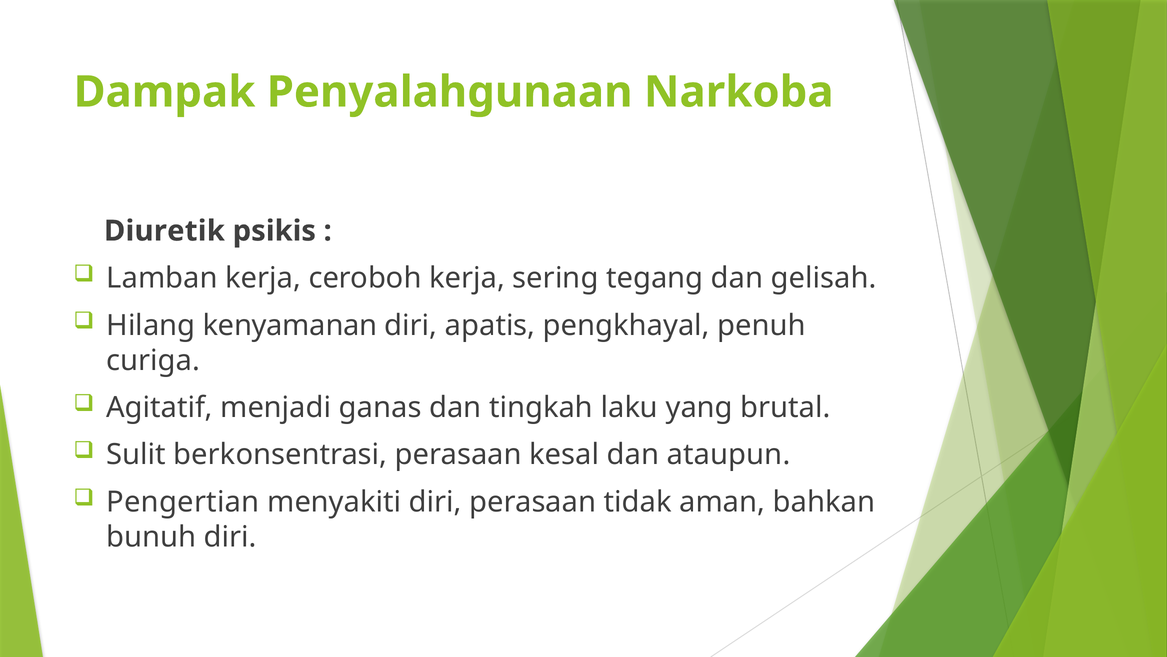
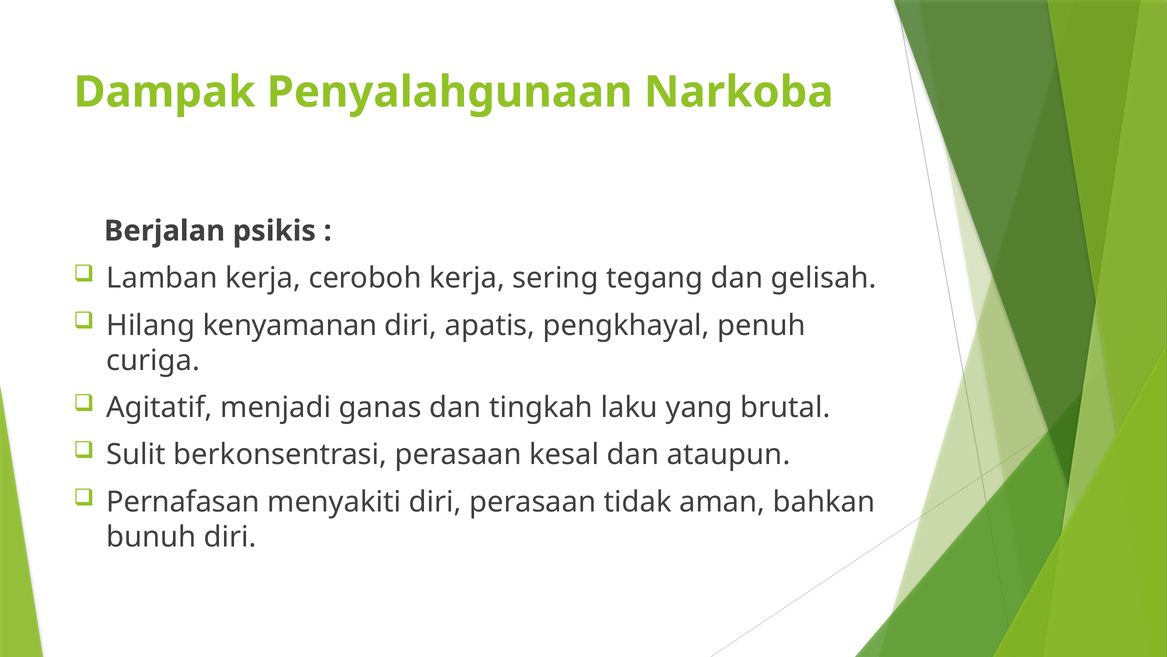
Diuretik: Diuretik -> Berjalan (165, 231)
Pengertian: Pengertian -> Pernafasan (183, 502)
